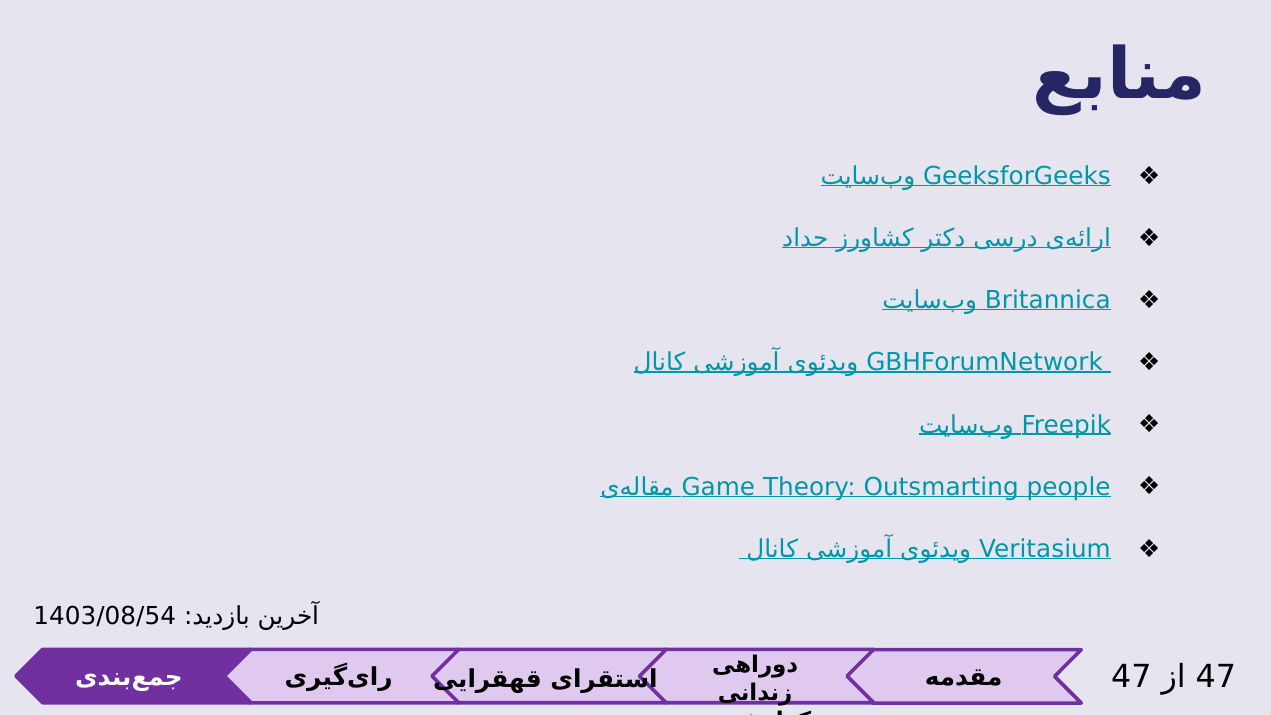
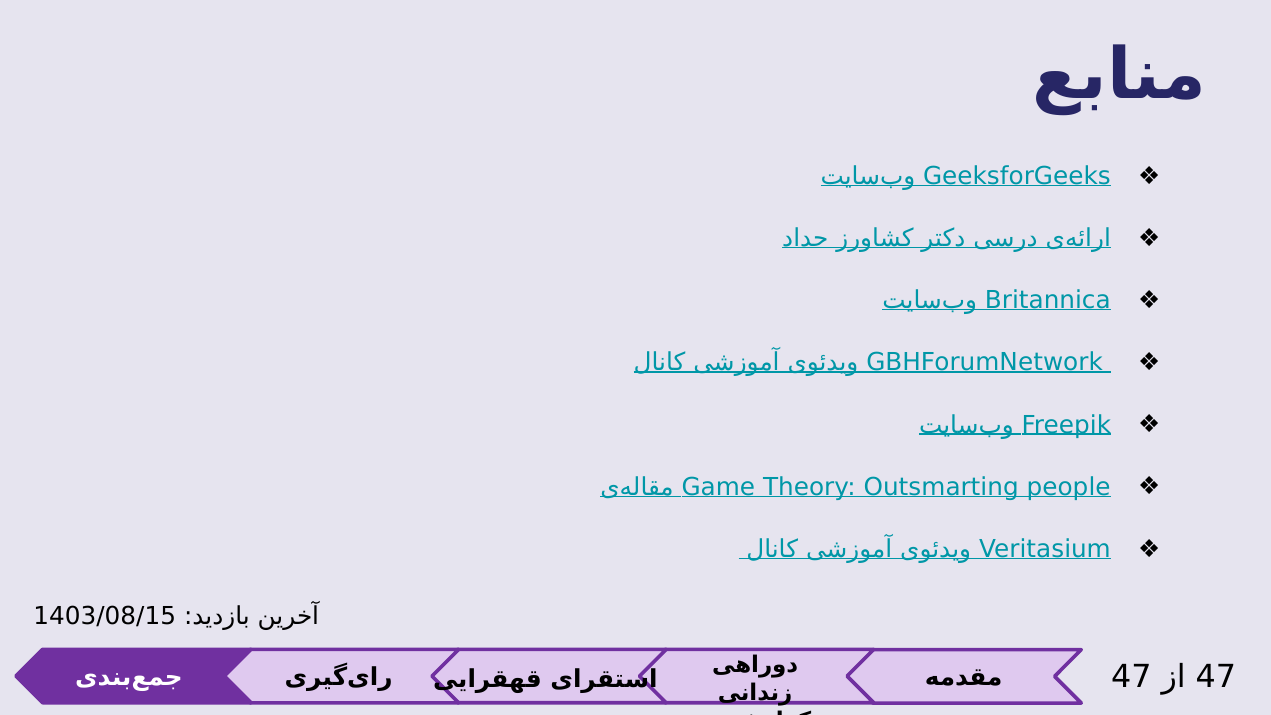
1403/08/54: 1403/08/54 -> 1403/08/15 (105, 616)
